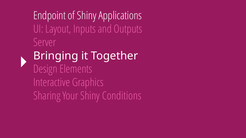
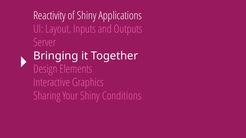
Endpoint: Endpoint -> Reactivity (49, 16)
